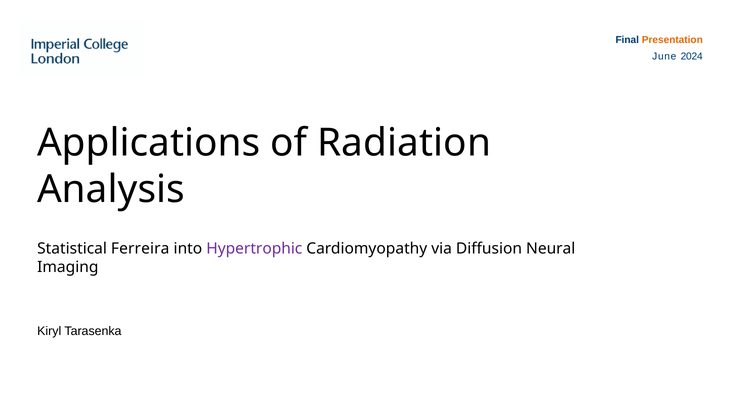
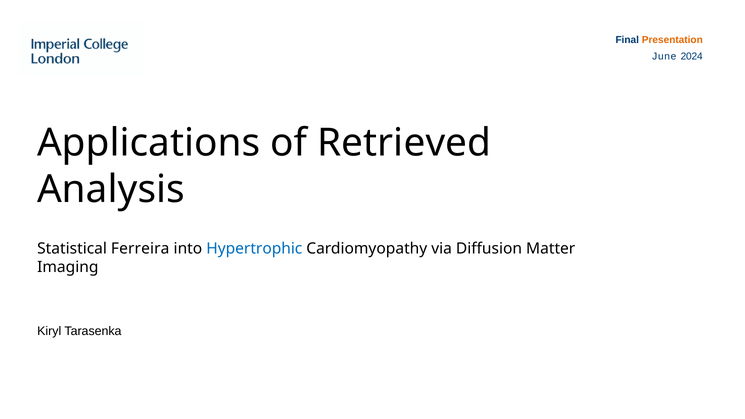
Radiation: Radiation -> Retrieved (404, 143)
Hypertrophic colour: purple -> blue (254, 249)
Neural: Neural -> Matter (551, 249)
